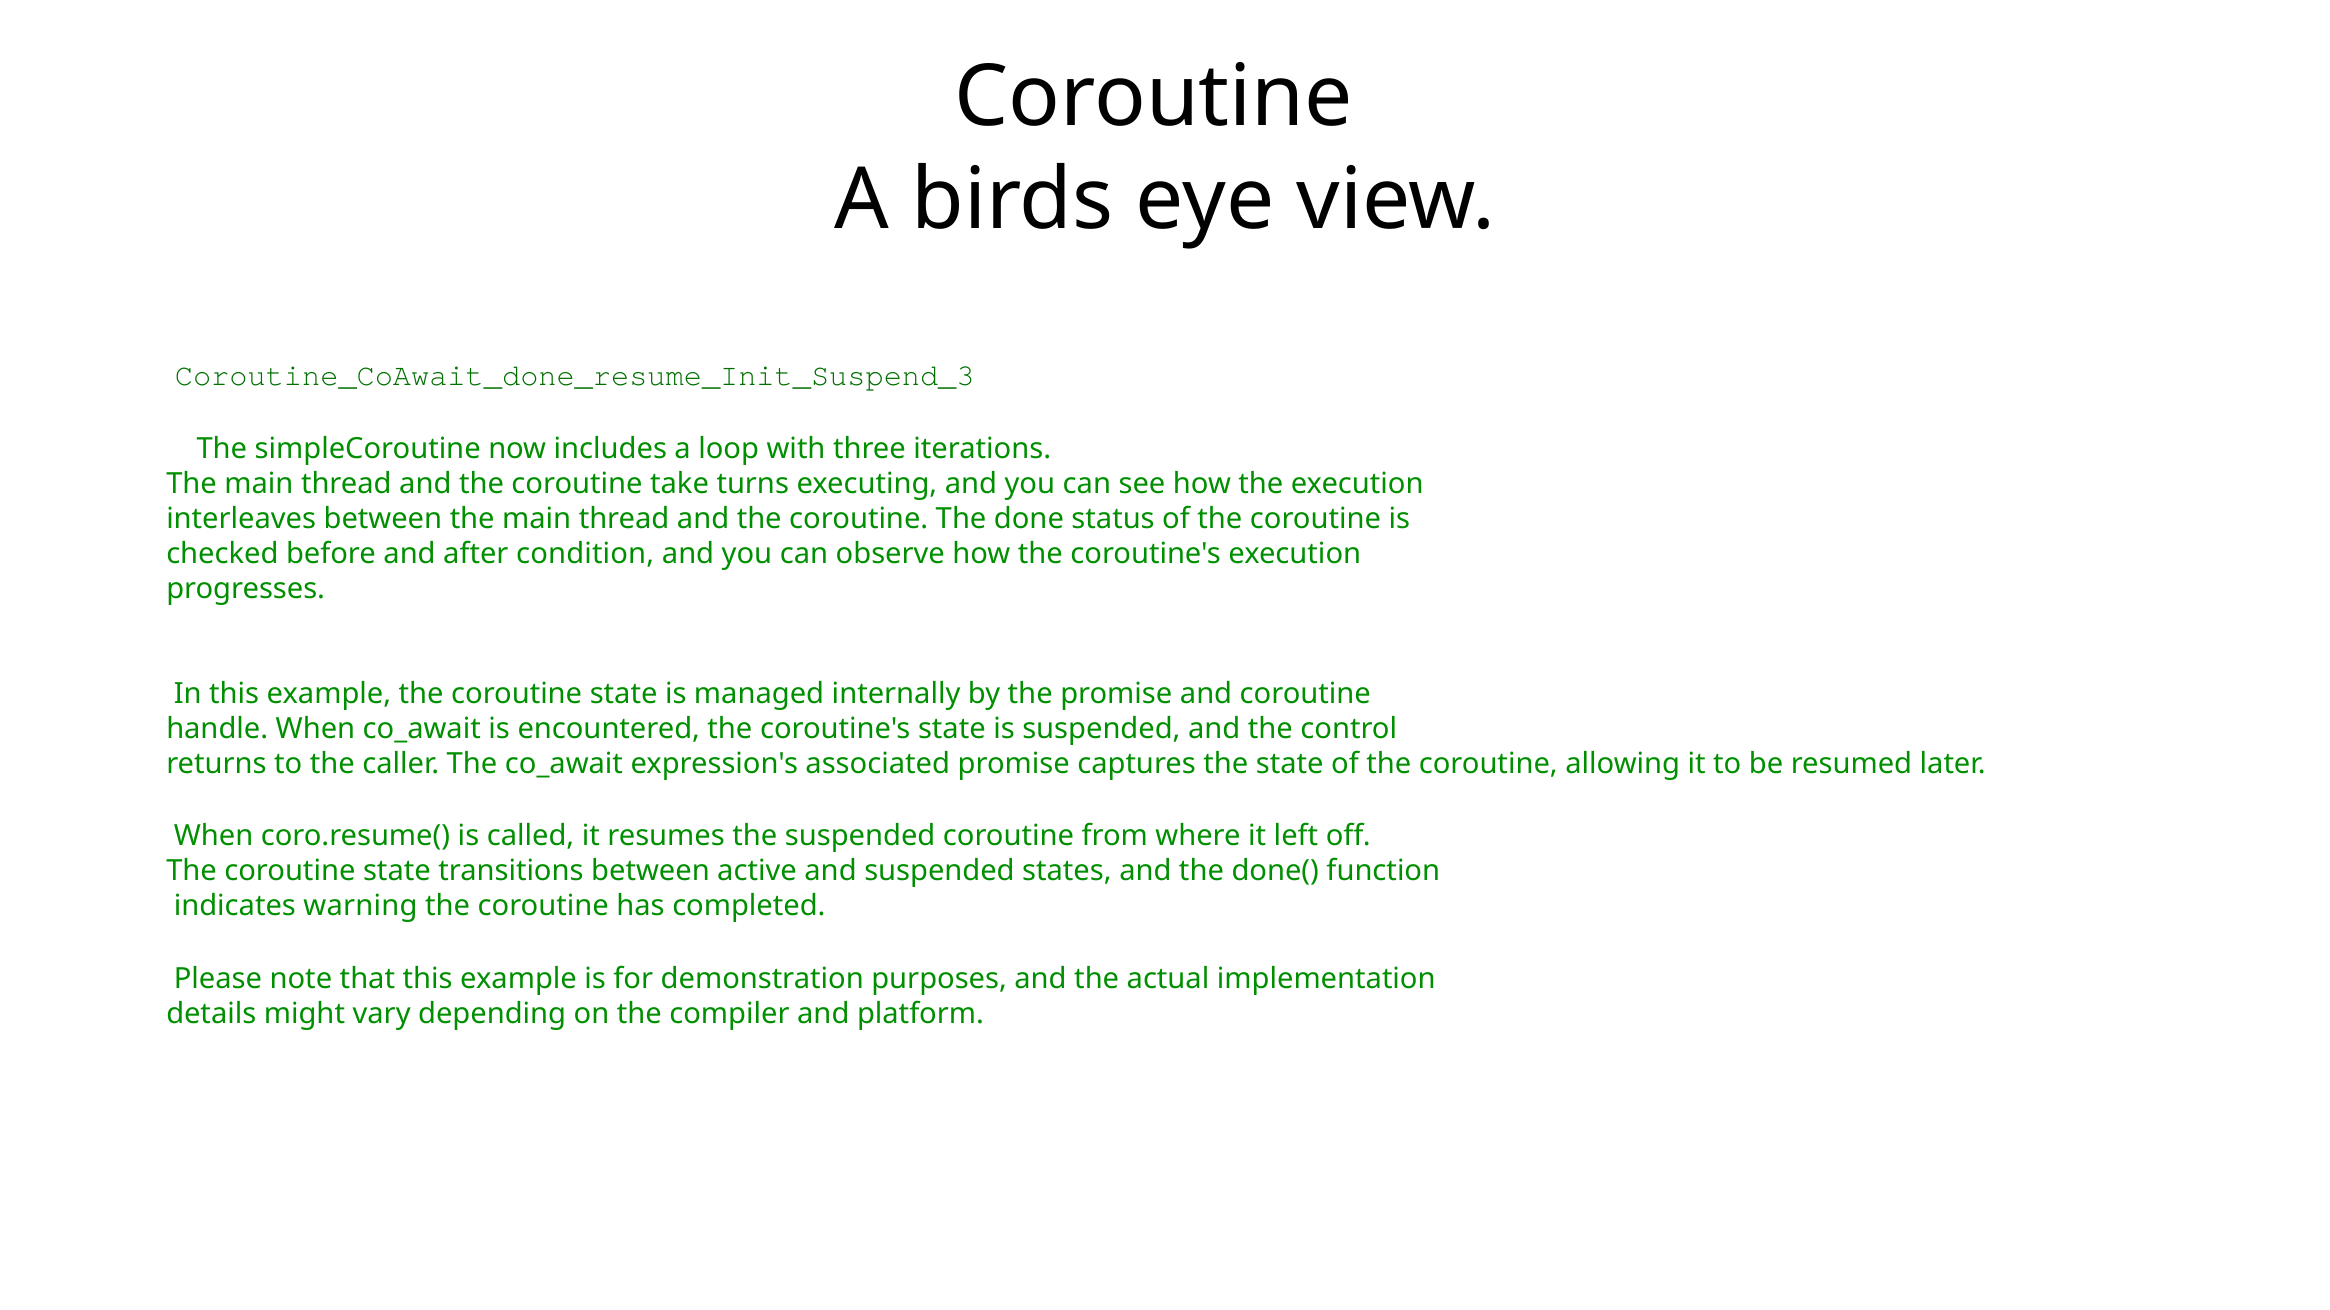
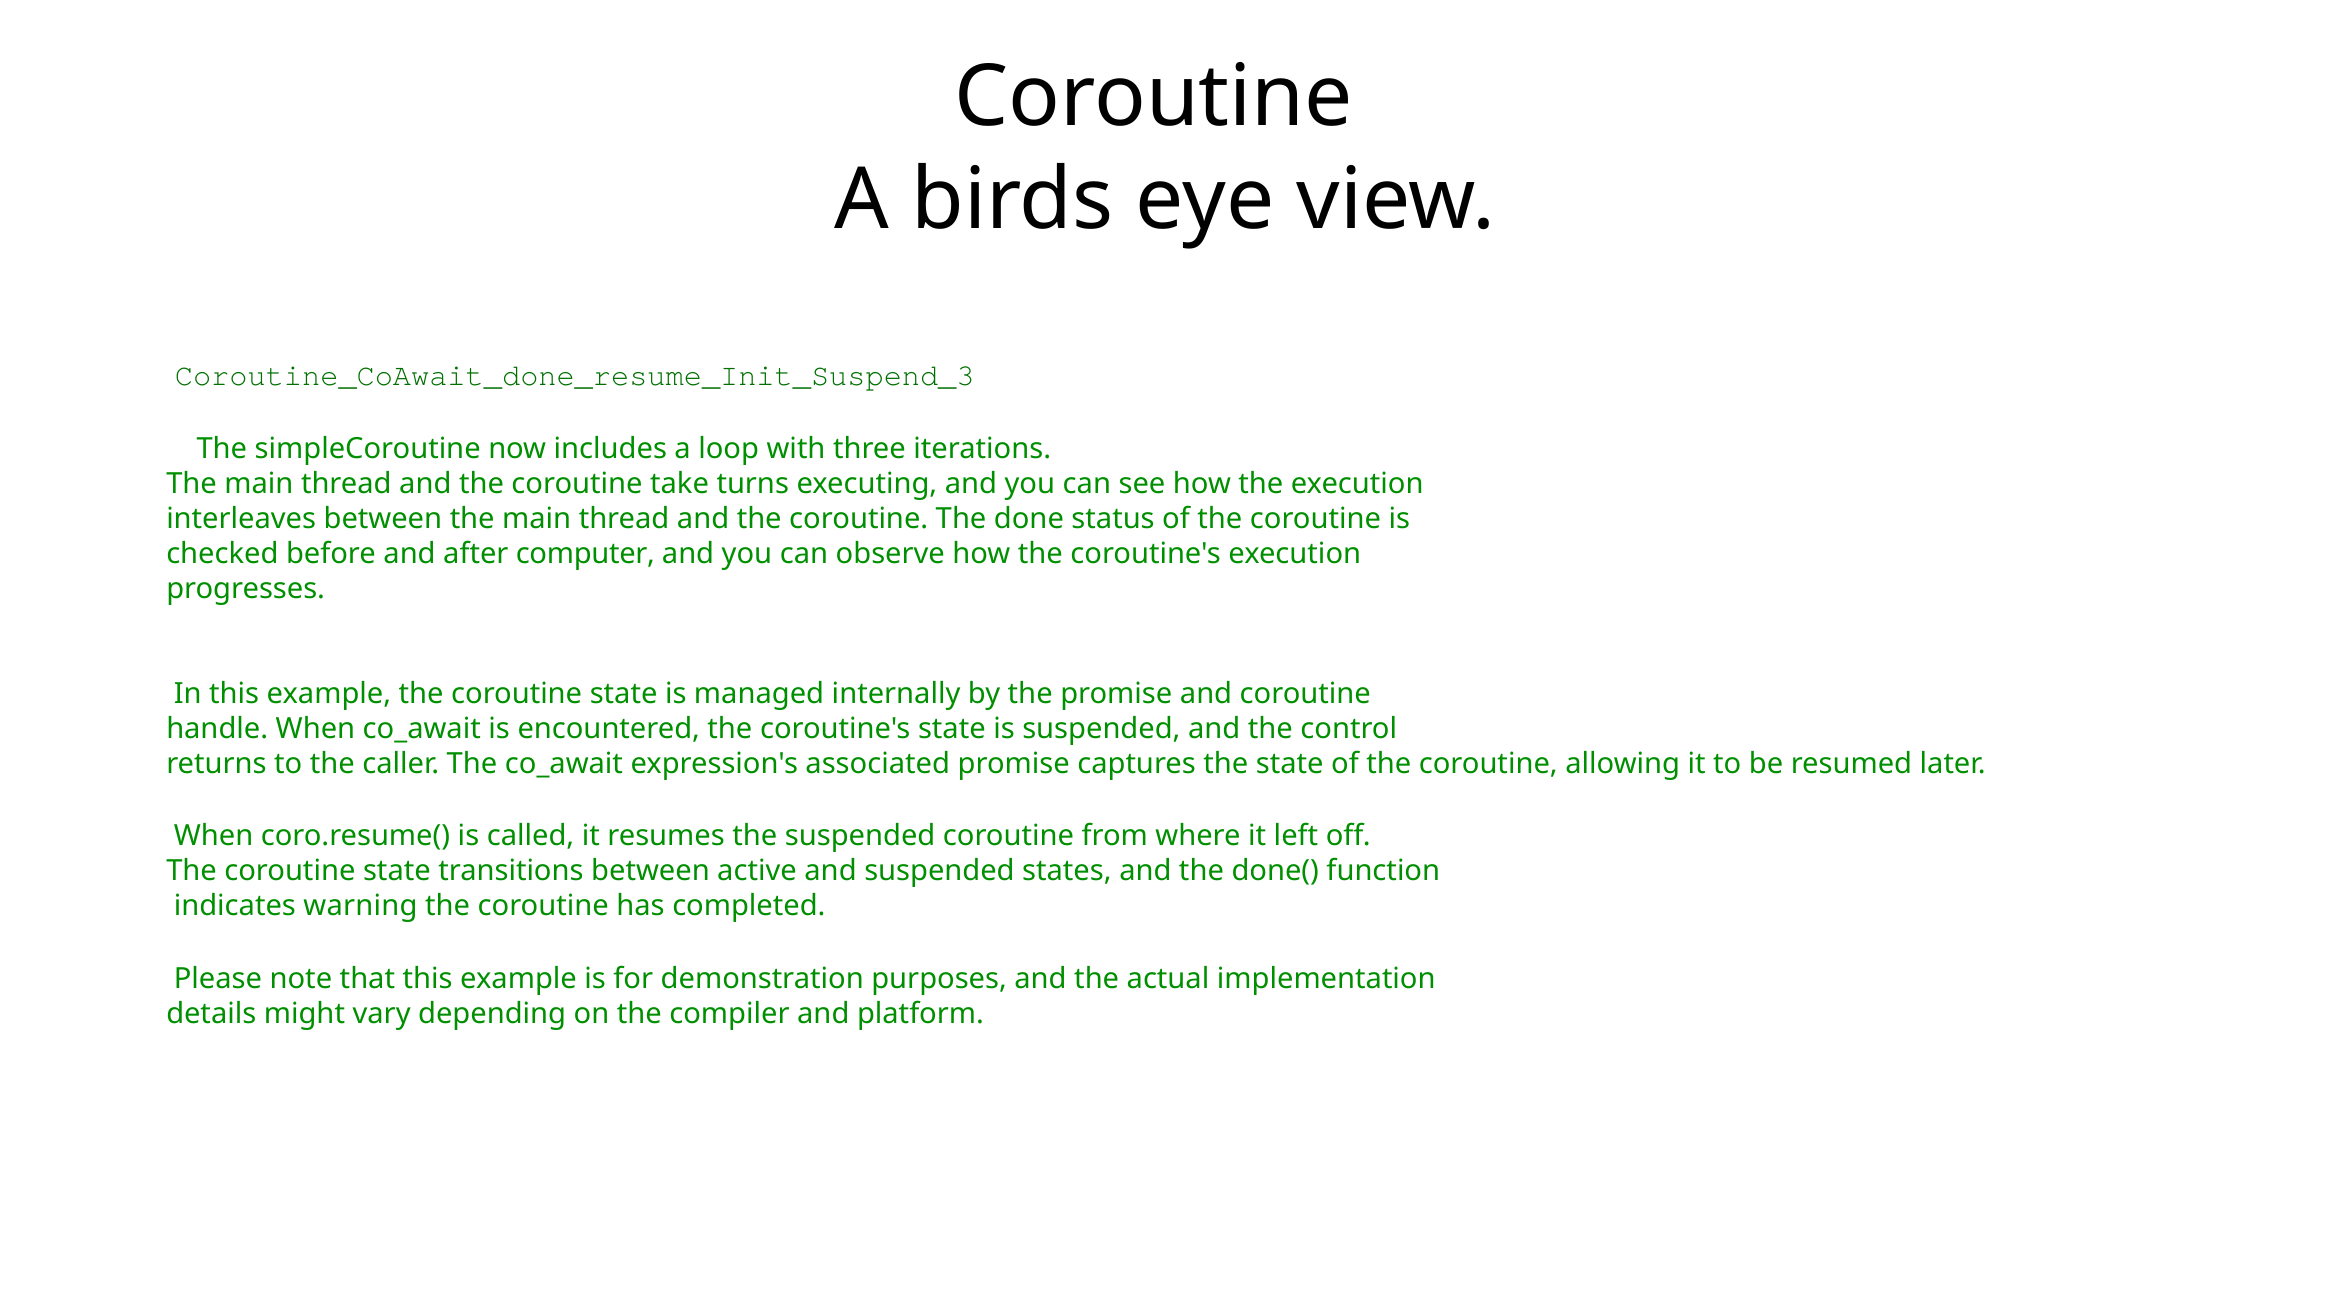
condition: condition -> computer (585, 554)
